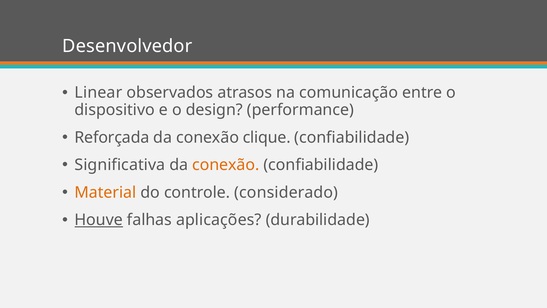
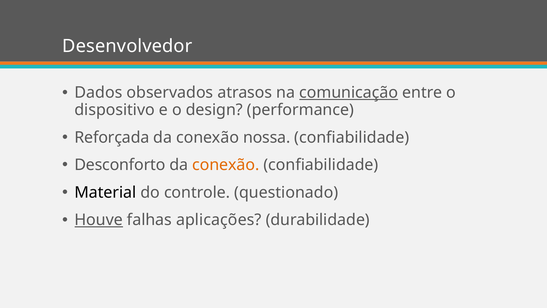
Linear: Linear -> Dados (98, 93)
comunicação underline: none -> present (349, 93)
clique: clique -> nossa (267, 137)
Significativa: Significativa -> Desconforto (120, 165)
Material colour: orange -> black (105, 192)
considerado: considerado -> questionado (286, 192)
